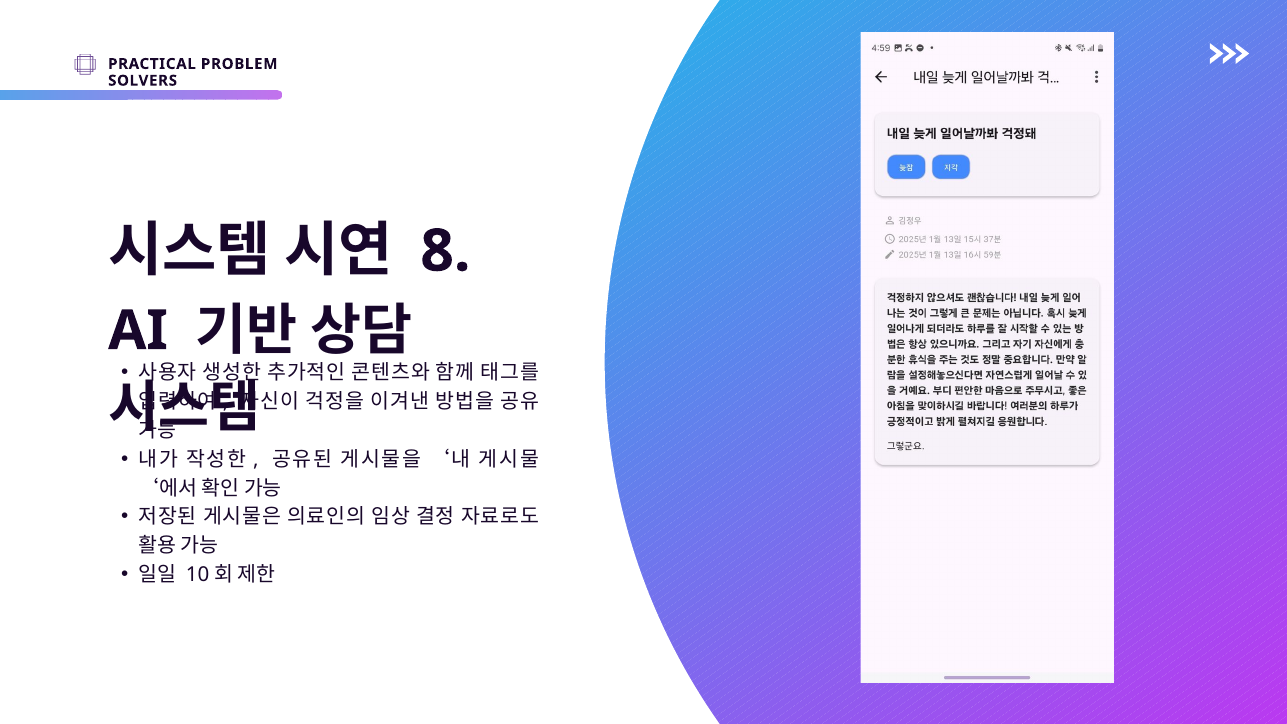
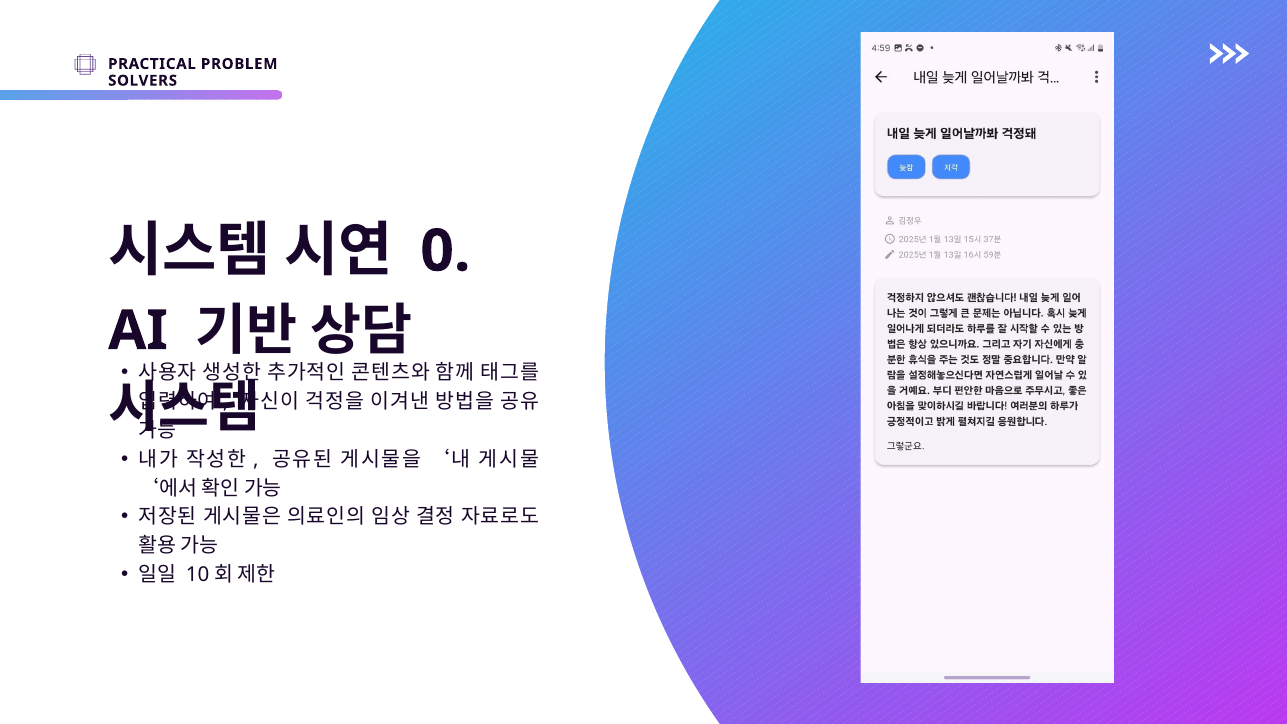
8: 8 -> 0 (445, 251)
